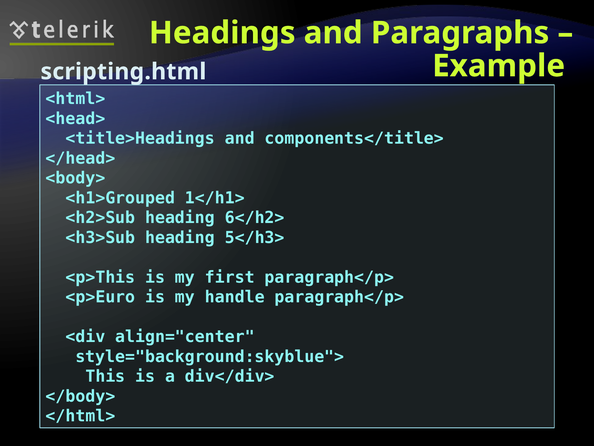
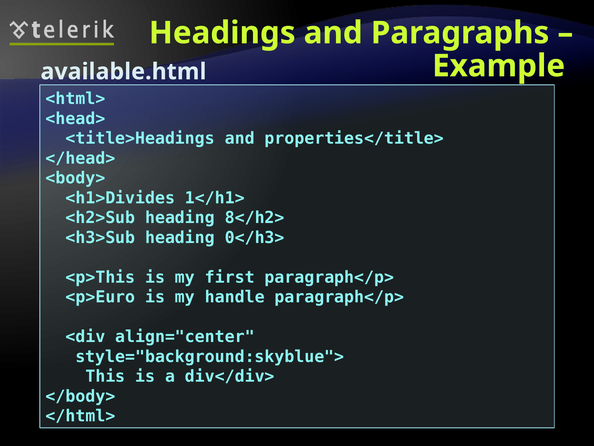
scripting.html: scripting.html -> available.html (123, 72)
components</title>: components</title> -> properties</title> (354, 138)
<h1>Grouped: <h1>Grouped -> <h1>Divides (120, 198)
6</h2>: 6</h2> -> 8</h2> (255, 218)
5</h3>: 5</h3> -> 0</h3> (255, 237)
